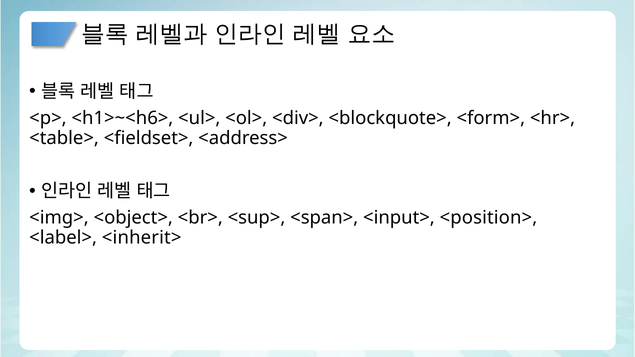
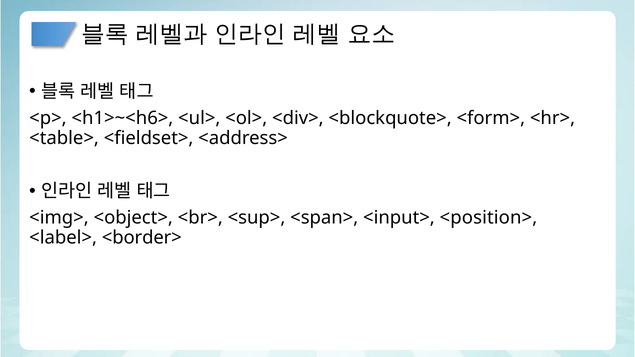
<inherit>: <inherit> -> <border> (142, 238)
